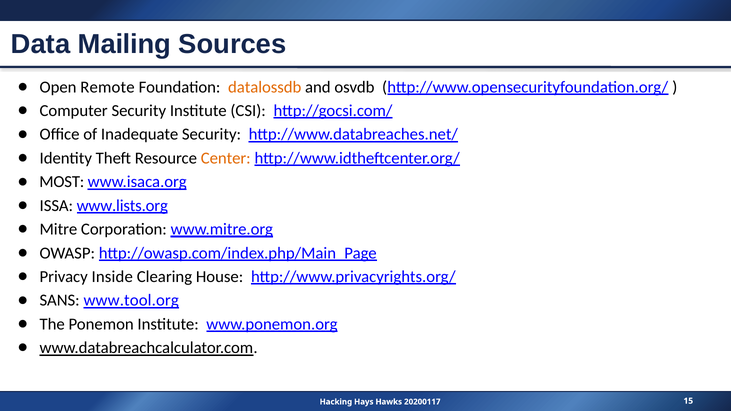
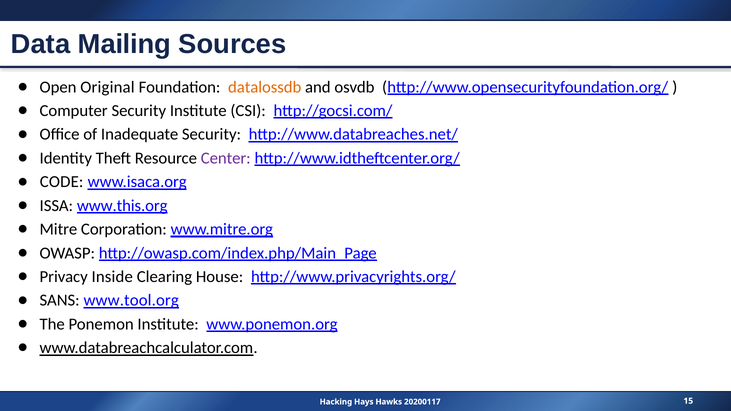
Remote: Remote -> Original (107, 87)
Center colour: orange -> purple (226, 158)
MOST: MOST -> CODE (62, 182)
www.lists.org: www.lists.org -> www.this.org (122, 206)
